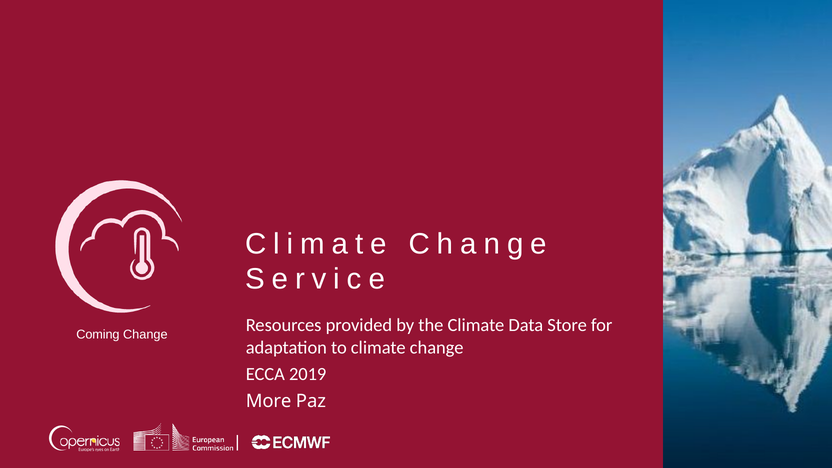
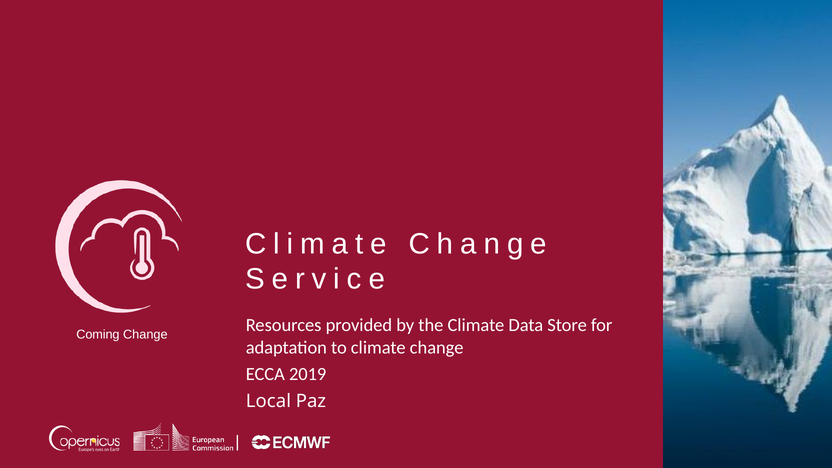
More: More -> Local (268, 401)
